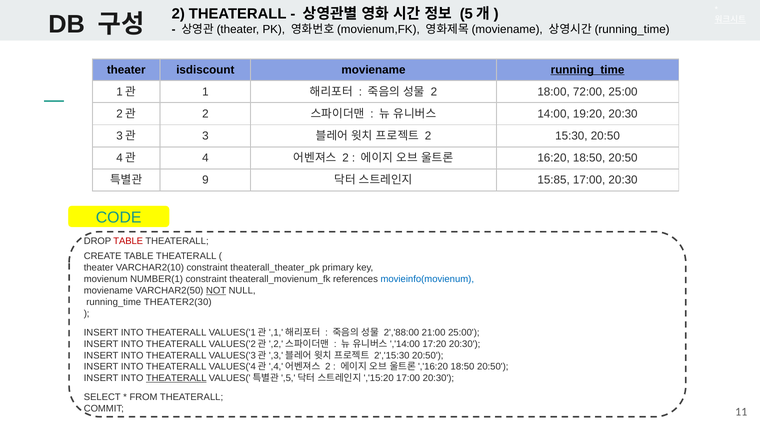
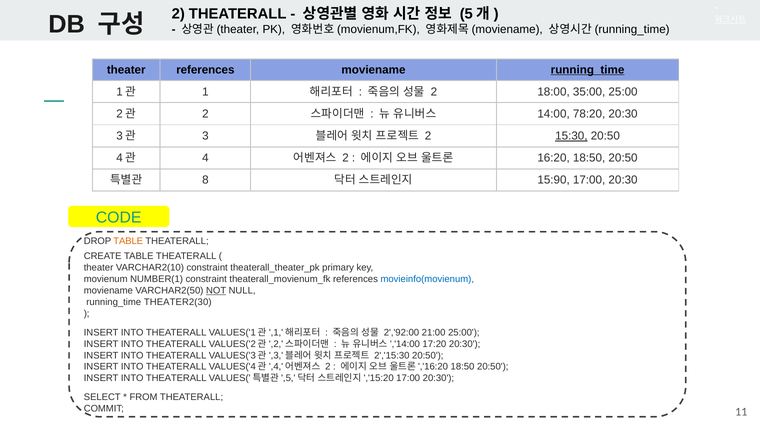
theater isdiscount: isdiscount -> references (205, 70)
72:00: 72:00 -> 35:00 (589, 92)
19:20: 19:20 -> 78:20 (589, 114)
15:30 underline: none -> present (571, 136)
9: 9 -> 8 (205, 180)
15:85: 15:85 -> 15:90 (554, 180)
TABLE colour: red -> orange (128, 241)
2','88:00: 2','88:00 -> 2','92:00 (401, 332)
THEATERALL underline: present -> none (176, 378)
